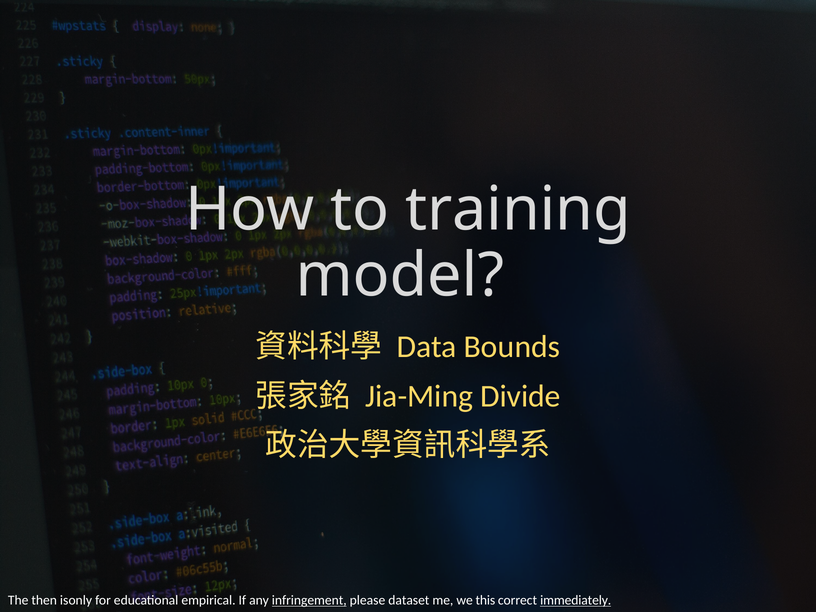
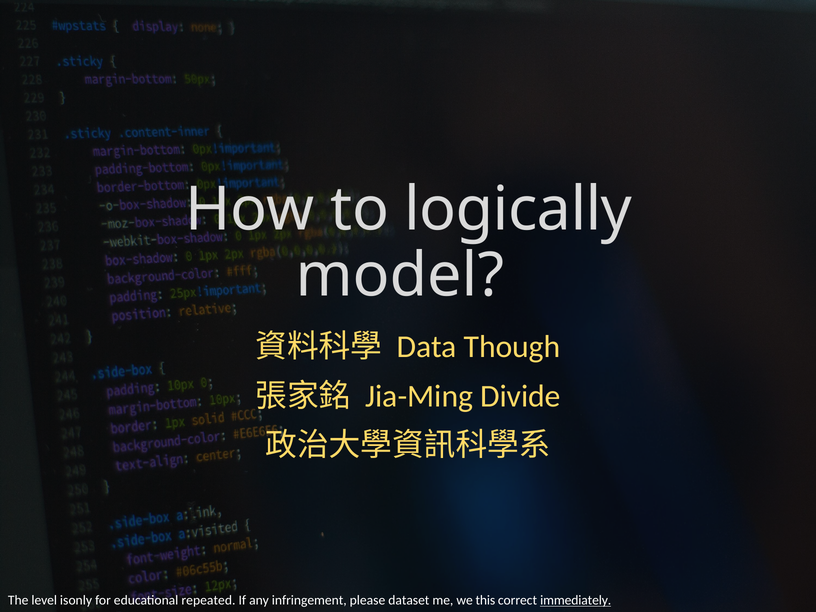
training: training -> logically (518, 210)
Bounds: Bounds -> Though (512, 347)
then: then -> level (44, 600)
empirical: empirical -> repeated (208, 600)
infringement underline: present -> none (309, 600)
